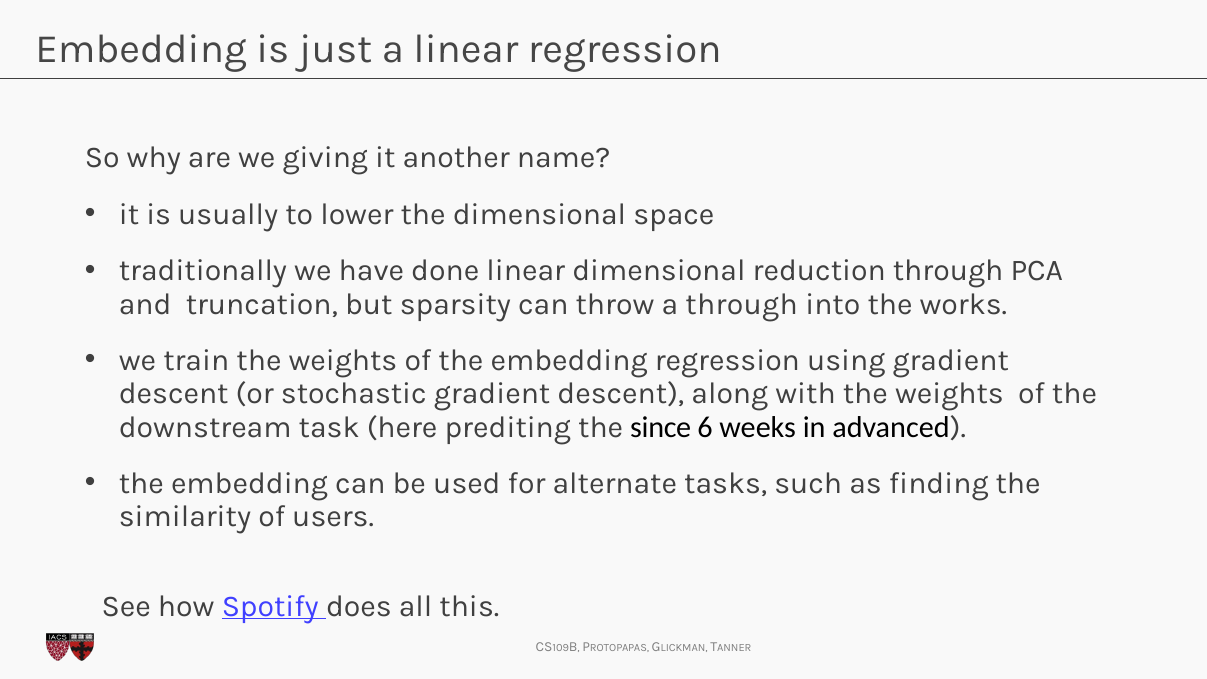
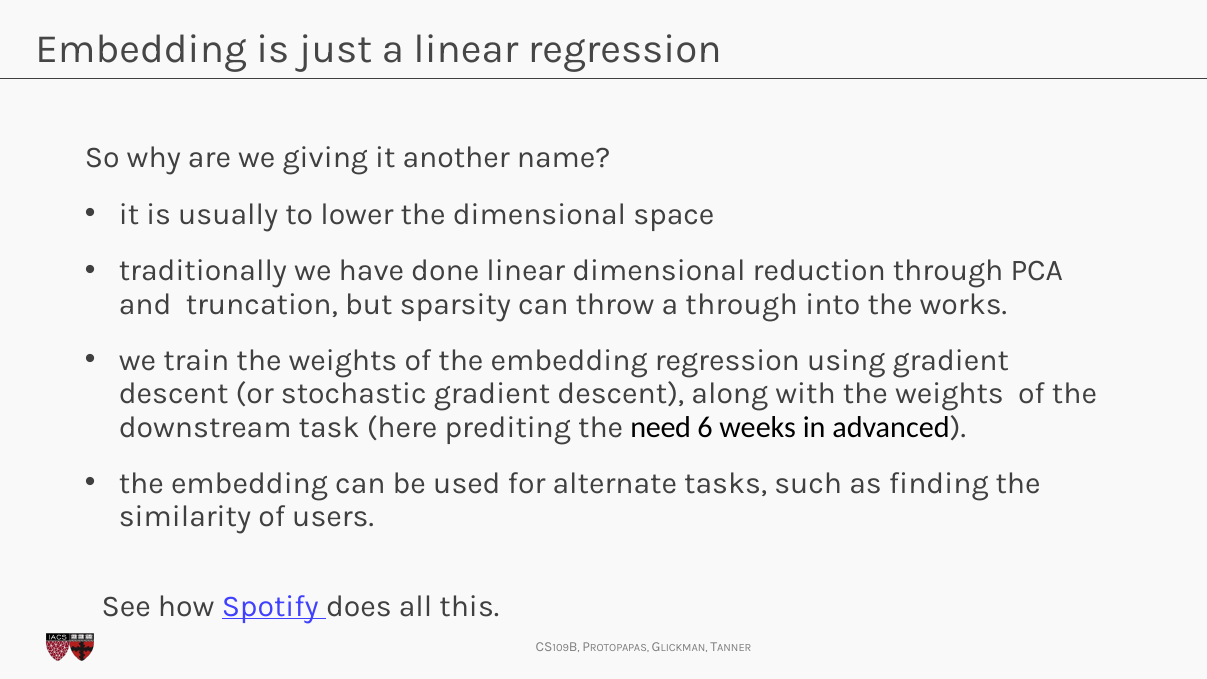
since: since -> need (661, 427)
